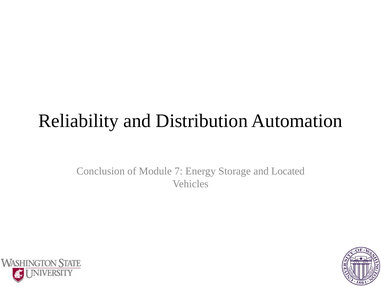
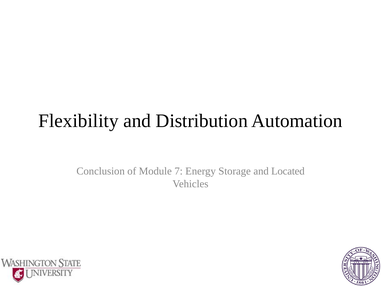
Reliability: Reliability -> Flexibility (79, 121)
